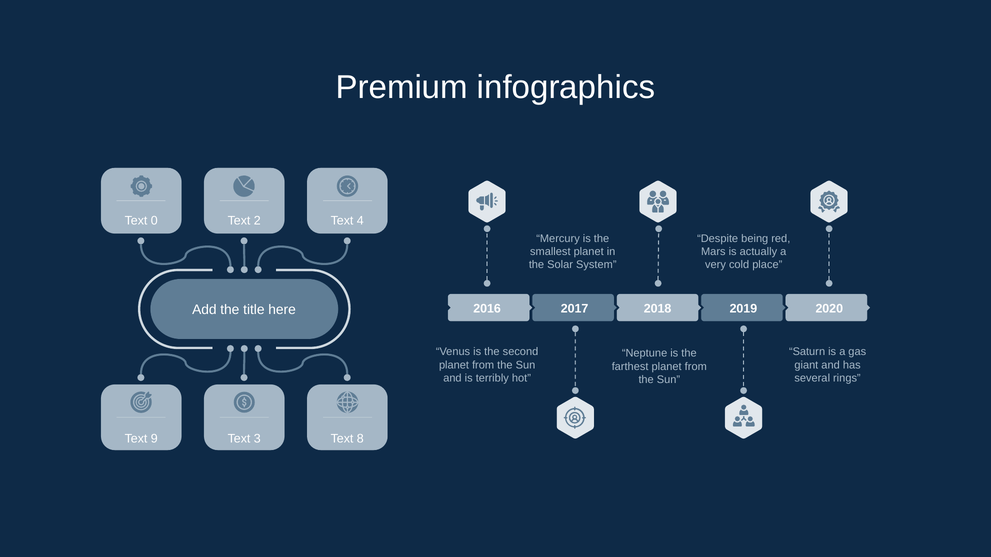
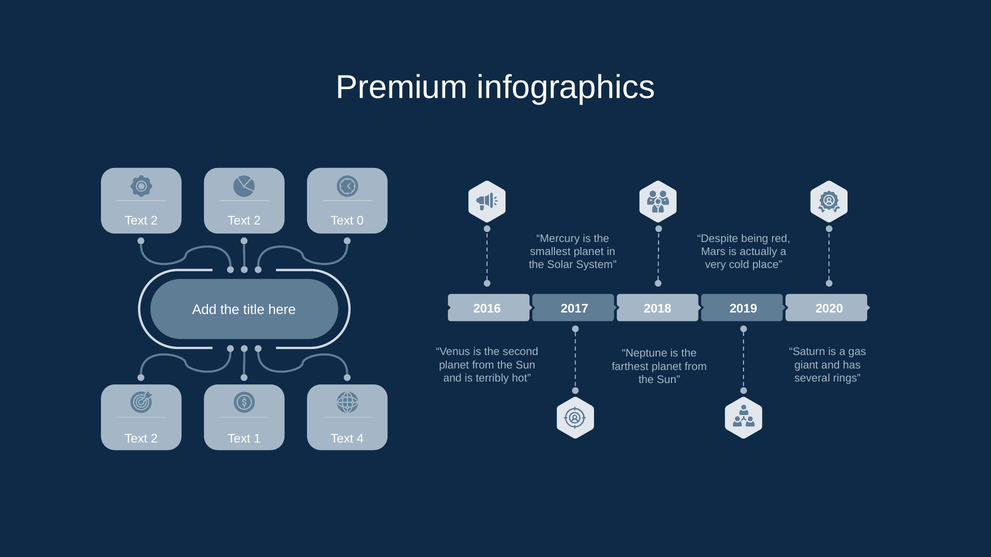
0: 0 -> 2 (154, 221)
4: 4 -> 0 (360, 221)
9: 9 -> 2 (154, 439)
3: 3 -> 1 (257, 439)
8: 8 -> 4 (360, 439)
